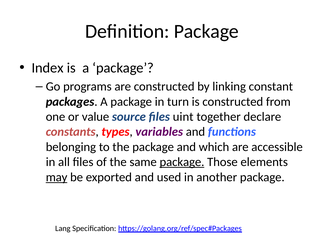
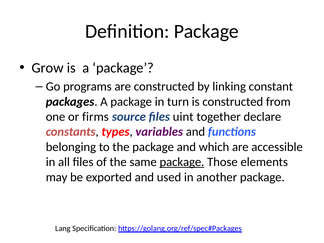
Index: Index -> Grow (48, 68)
value: value -> firms (95, 117)
may underline: present -> none (57, 177)
